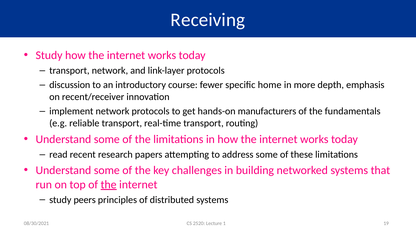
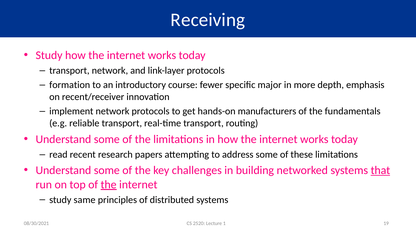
discussion: discussion -> formation (70, 85)
home: home -> major (270, 85)
that underline: none -> present (380, 170)
peers: peers -> same (85, 200)
